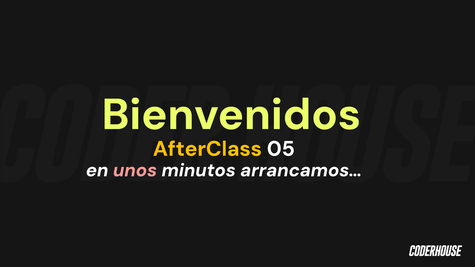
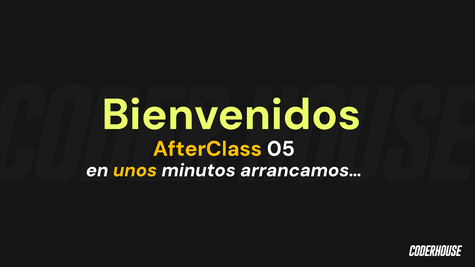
unos colour: pink -> yellow (135, 170)
